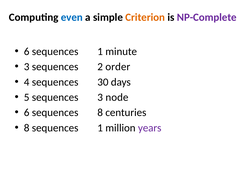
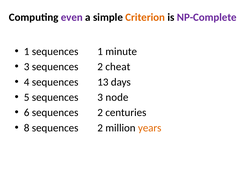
even colour: blue -> purple (72, 17)
6: 6 -> 1 (27, 51)
order: order -> cheat (118, 67)
30: 30 -> 13 (103, 82)
6 sequences 8: 8 -> 2 (100, 112)
8 sequences 1: 1 -> 2 (100, 128)
years colour: purple -> orange (150, 128)
